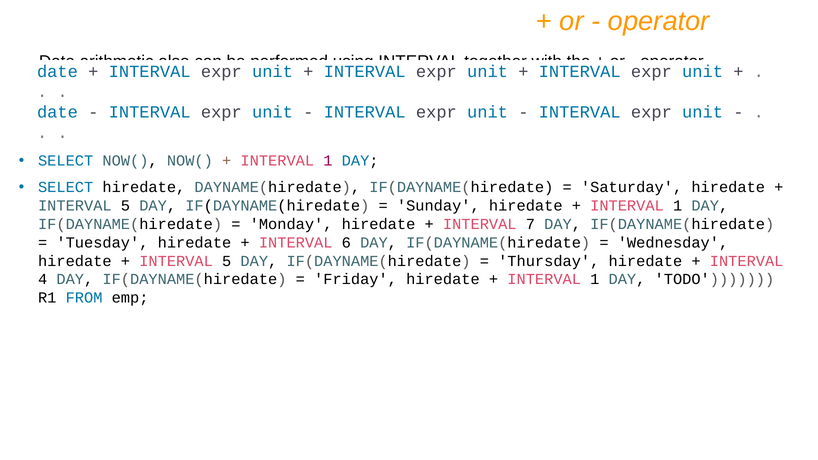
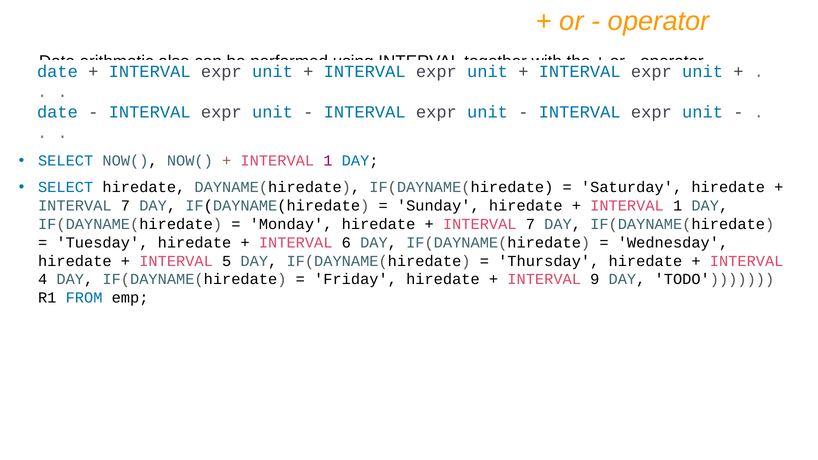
5: 5 -> 7 (125, 206)
1: 1 -> 9 (595, 279)
